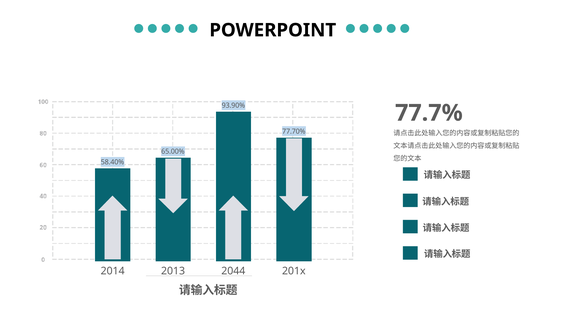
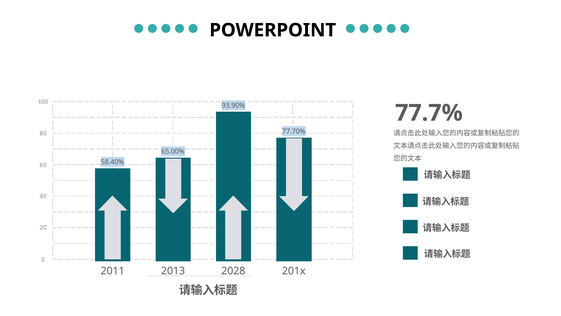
2014: 2014 -> 2011 (113, 271)
2044: 2044 -> 2028 (233, 271)
